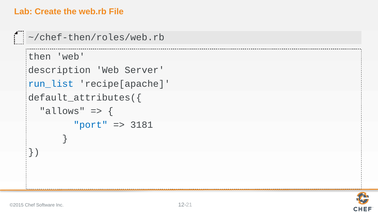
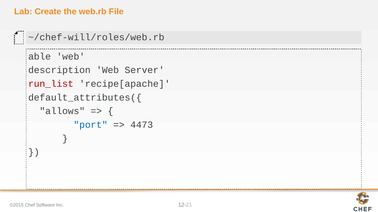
~/chef-then/roles/web.rb: ~/chef-then/roles/web.rb -> ~/chef-will/roles/web.rb (96, 37)
then: then -> able (40, 57)
run_list colour: blue -> red (51, 84)
3181: 3181 -> 4473 (142, 125)
